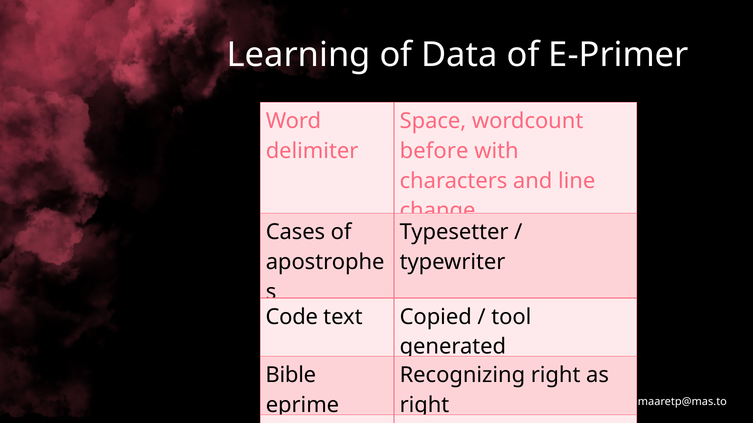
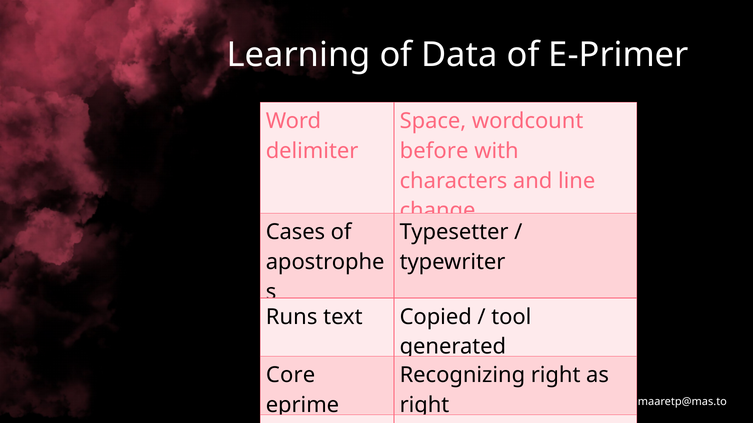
Code: Code -> Runs (292, 317)
Bible: Bible -> Core (291, 376)
